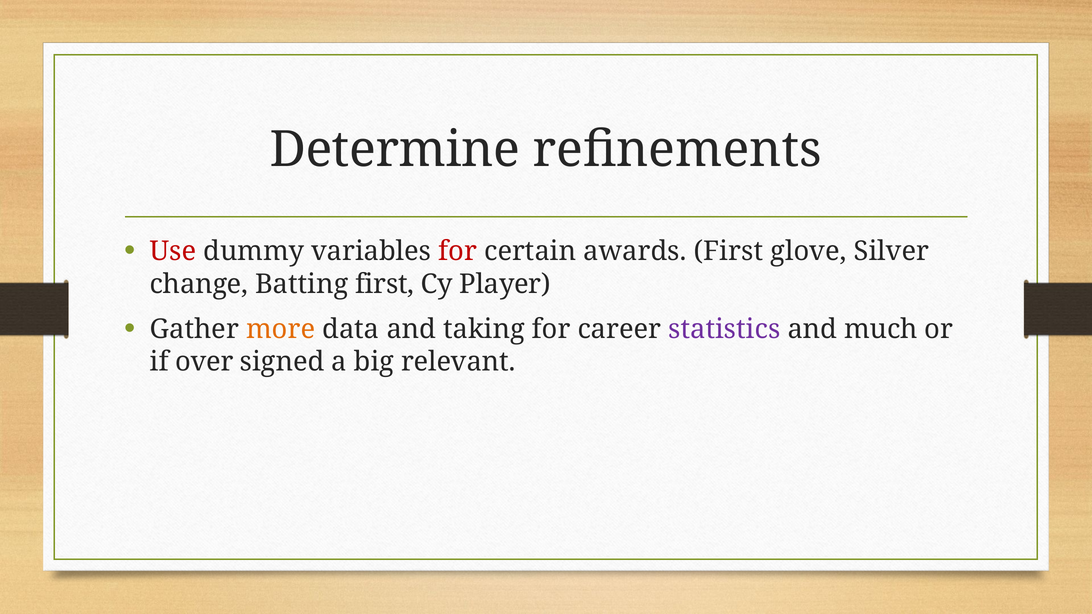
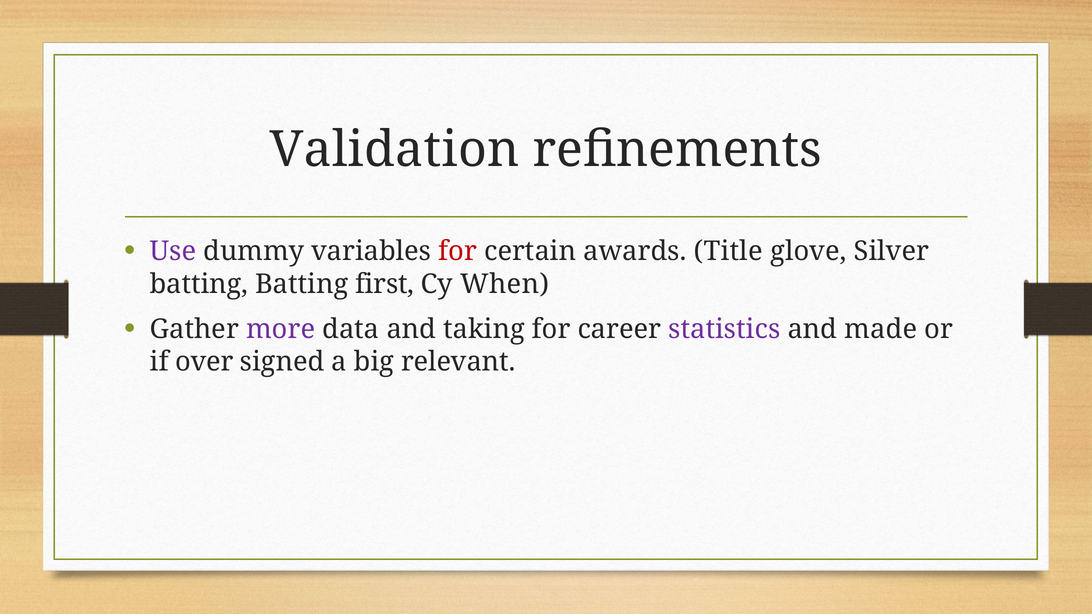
Determine: Determine -> Validation (395, 150)
Use colour: red -> purple (173, 251)
awards First: First -> Title (728, 251)
change: change -> batting (199, 284)
Player: Player -> When (505, 284)
more colour: orange -> purple (281, 329)
much: much -> made (881, 329)
